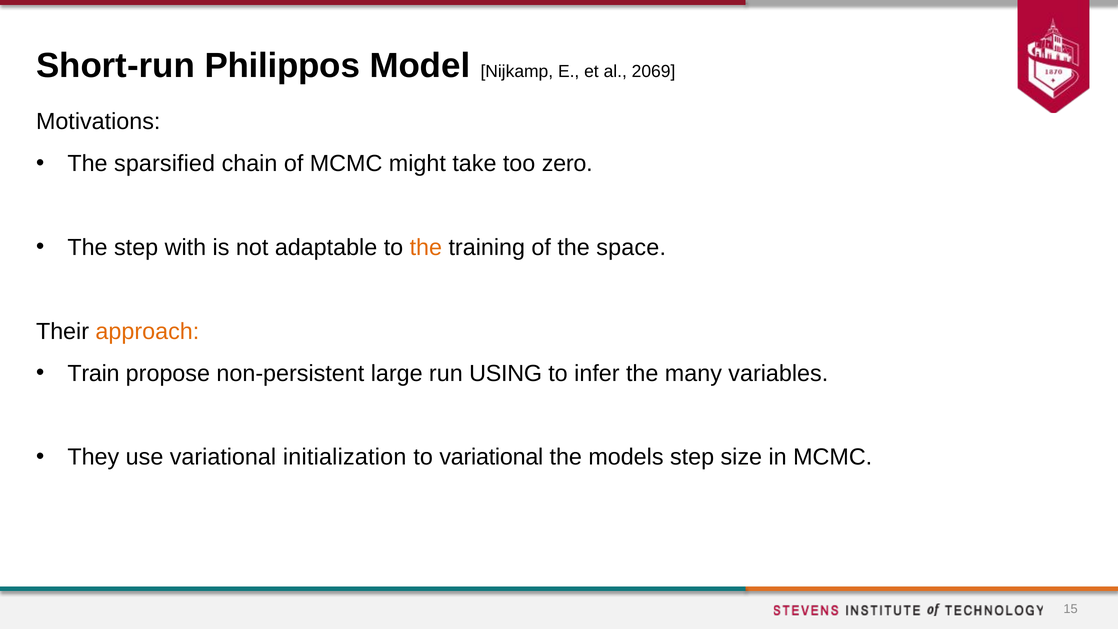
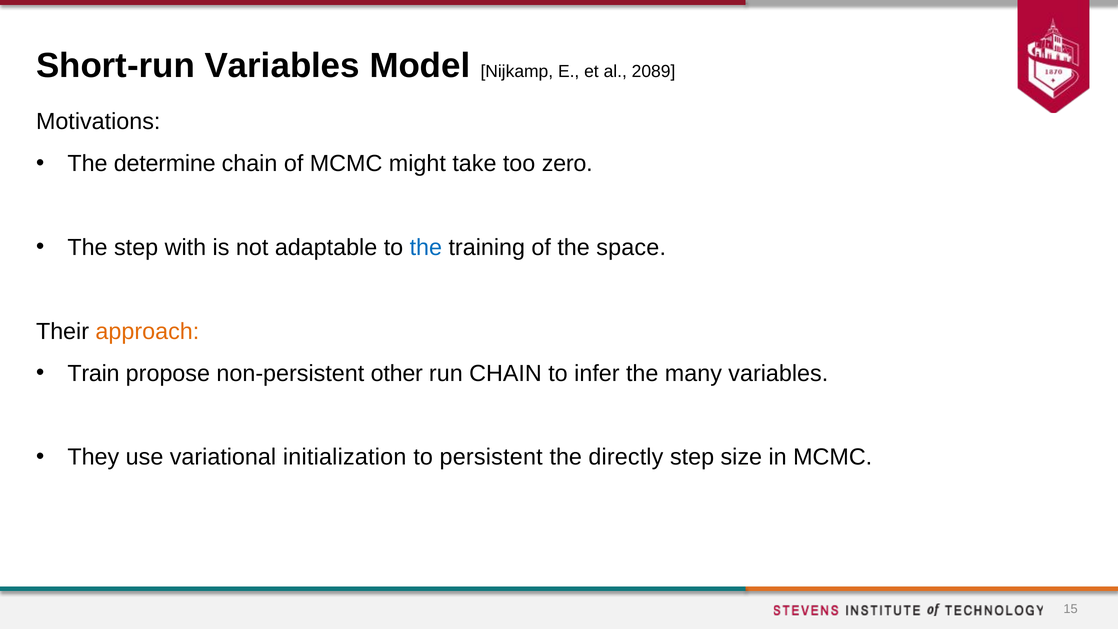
Short-run Philippos: Philippos -> Variables (282, 66)
2069: 2069 -> 2089 (654, 72)
sparsified: sparsified -> determine (165, 164)
the colour: orange -> blue (426, 248)
large: large -> other (397, 373)
run USING: USING -> CHAIN (505, 373)
to variational: variational -> persistent (491, 457)
models: models -> directly (626, 457)
